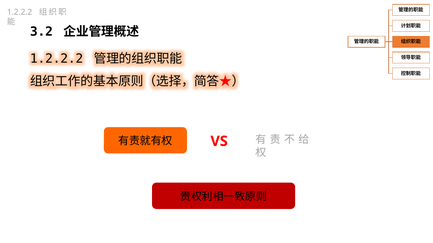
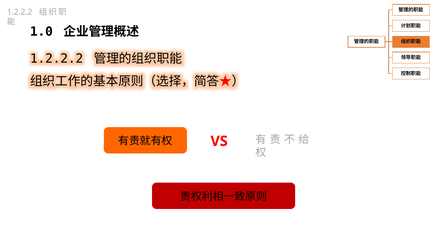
3.2: 3.2 -> 1.0 (41, 32)
